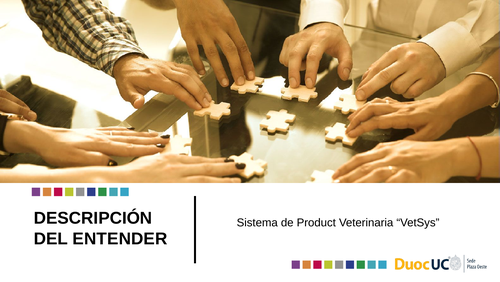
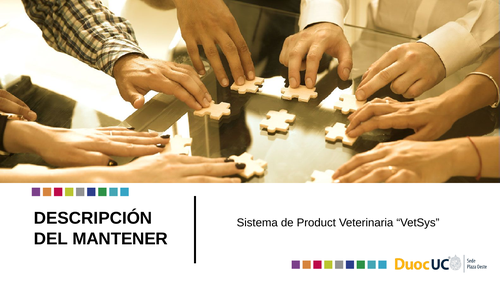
ENTENDER: ENTENDER -> MANTENER (120, 238)
